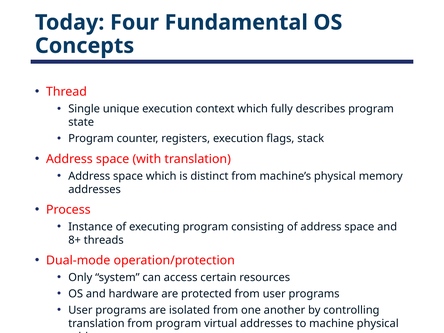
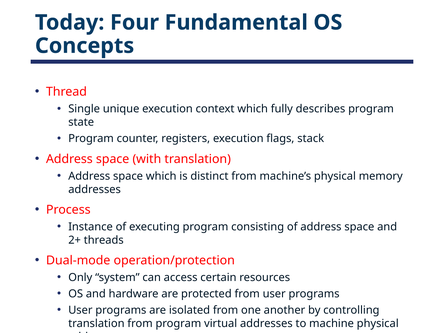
8+: 8+ -> 2+ (75, 240)
